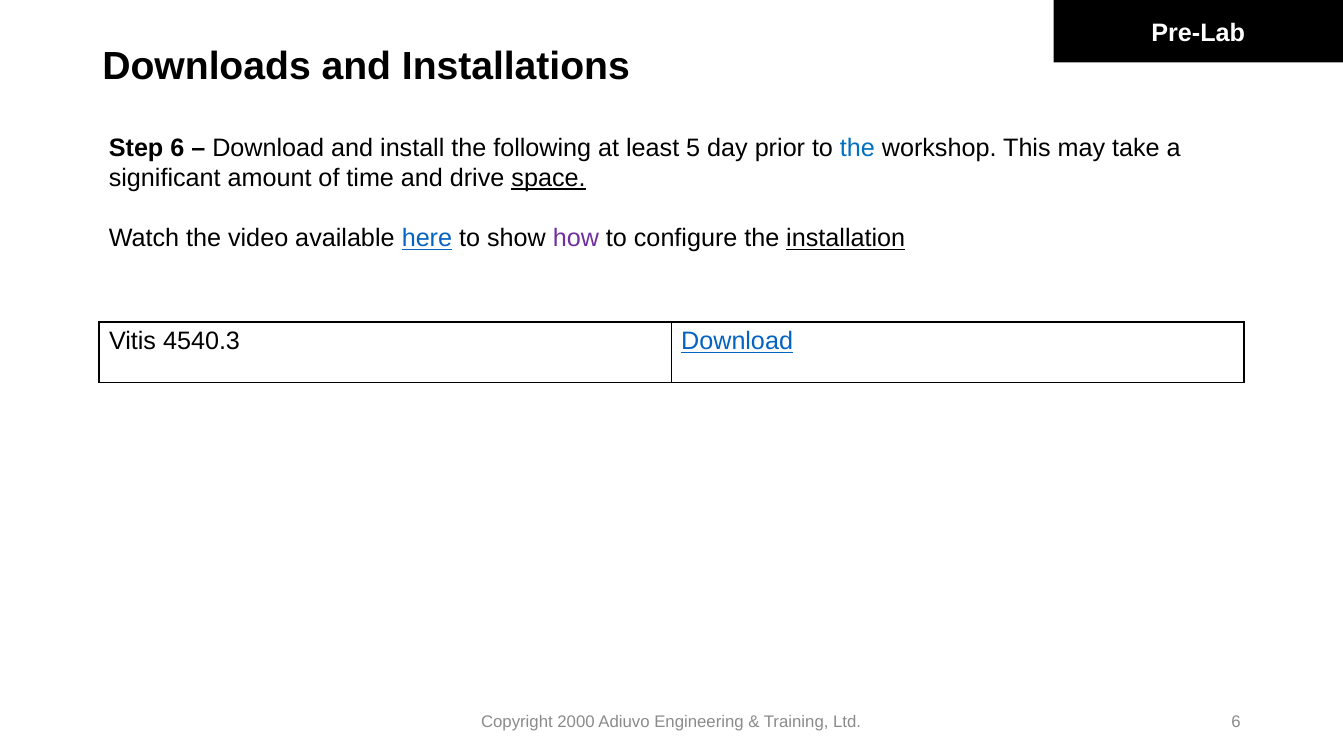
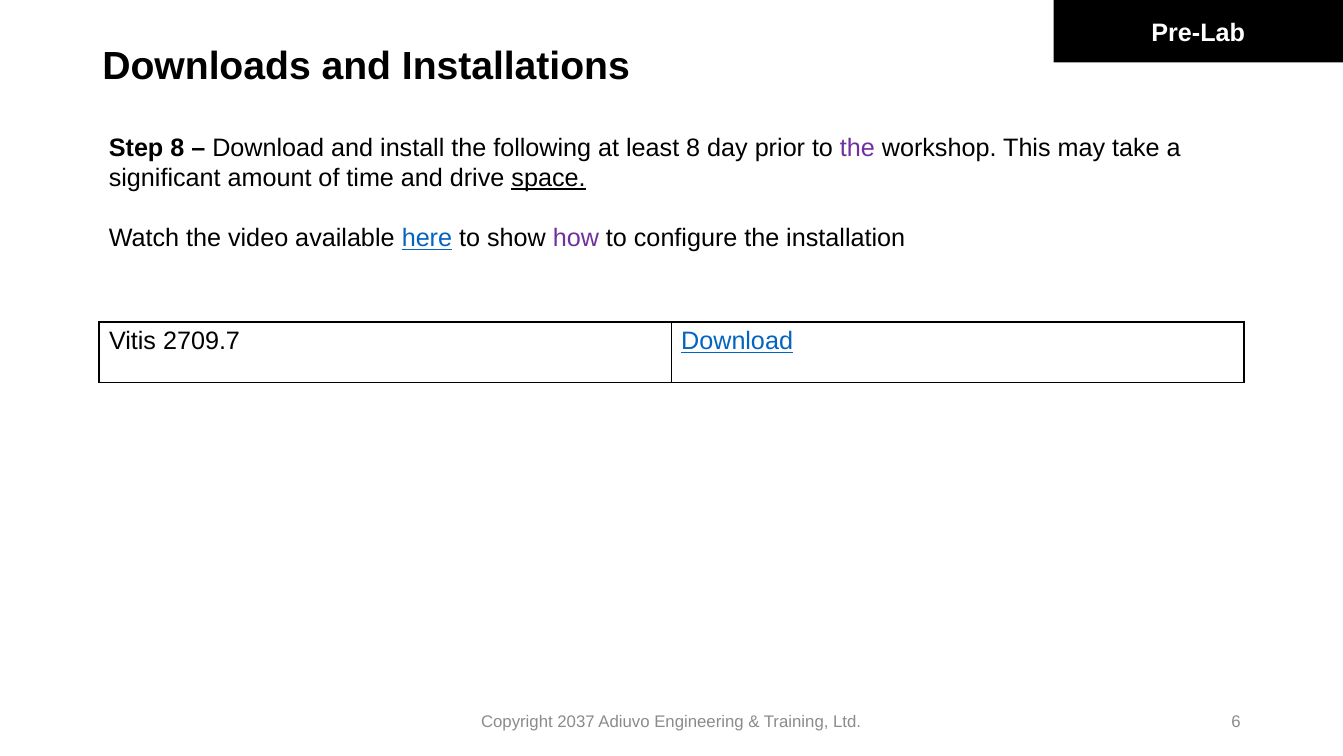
Step 6: 6 -> 8 (177, 148)
least 5: 5 -> 8 (693, 148)
the colour: blue -> purple (857, 148)
installation underline: present -> none (846, 238)
4540.3: 4540.3 -> 2709.7 (202, 341)
2000: 2000 -> 2037 (576, 721)
